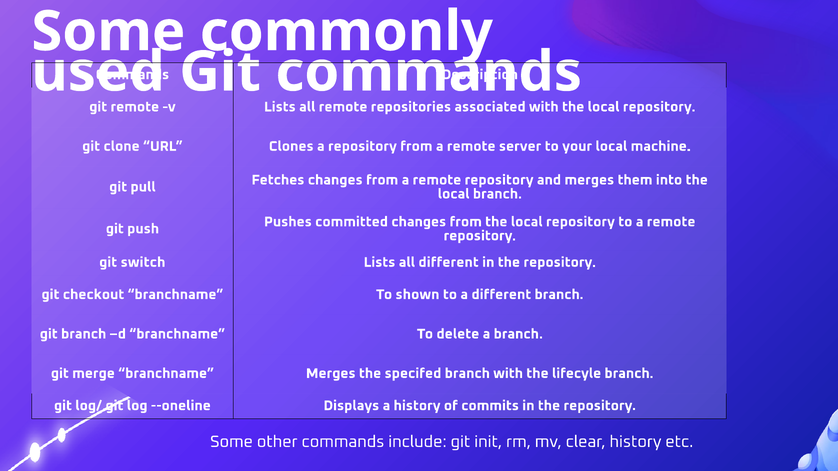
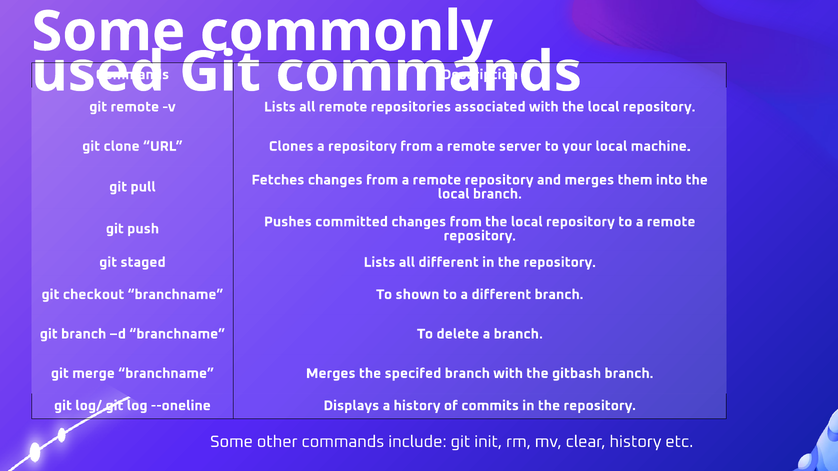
switch: switch -> staged (143, 262)
lifecyle: lifecyle -> gitbash (577, 374)
